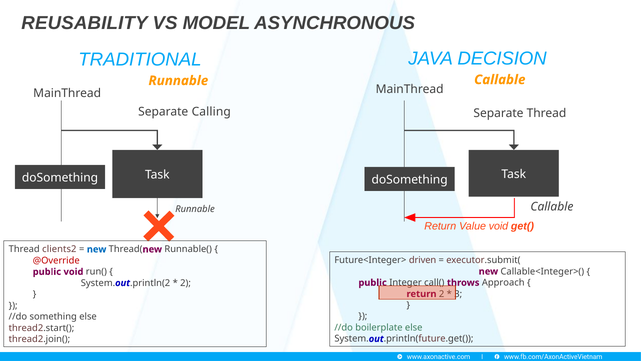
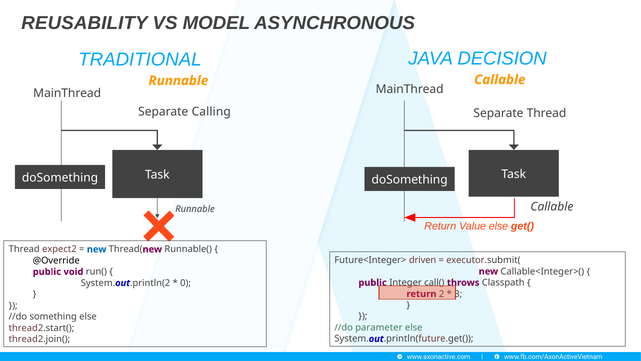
Value void: void -> else (498, 226)
clients2: clients2 -> expect2 (59, 249)
@Override colour: red -> black (56, 260)
2: 2 -> 0 (186, 283)
Approach: Approach -> Classpath (503, 282)
boilerplate: boilerplate -> parameter (379, 327)
